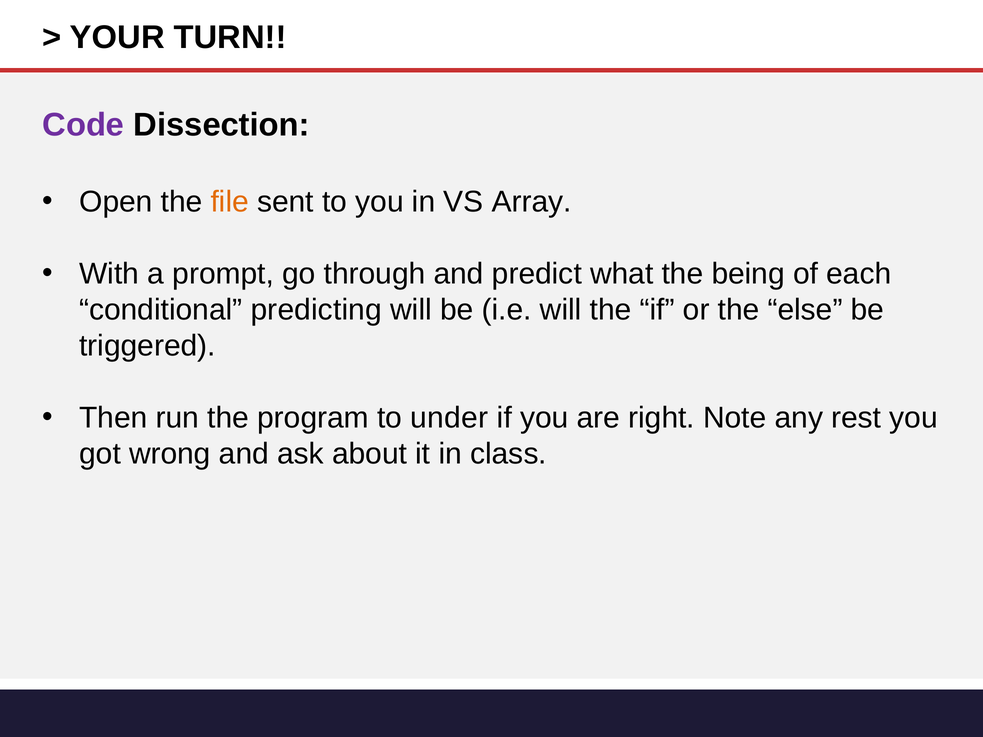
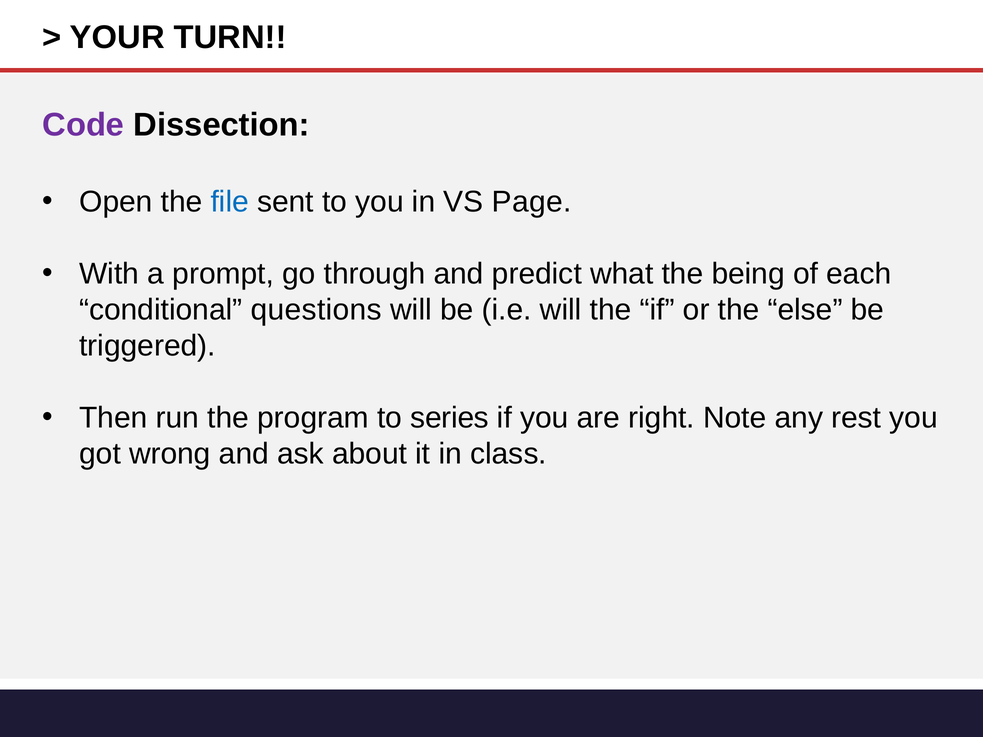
file colour: orange -> blue (230, 202)
Array: Array -> Page (532, 202)
predicting: predicting -> questions (316, 310)
under: under -> series (450, 418)
